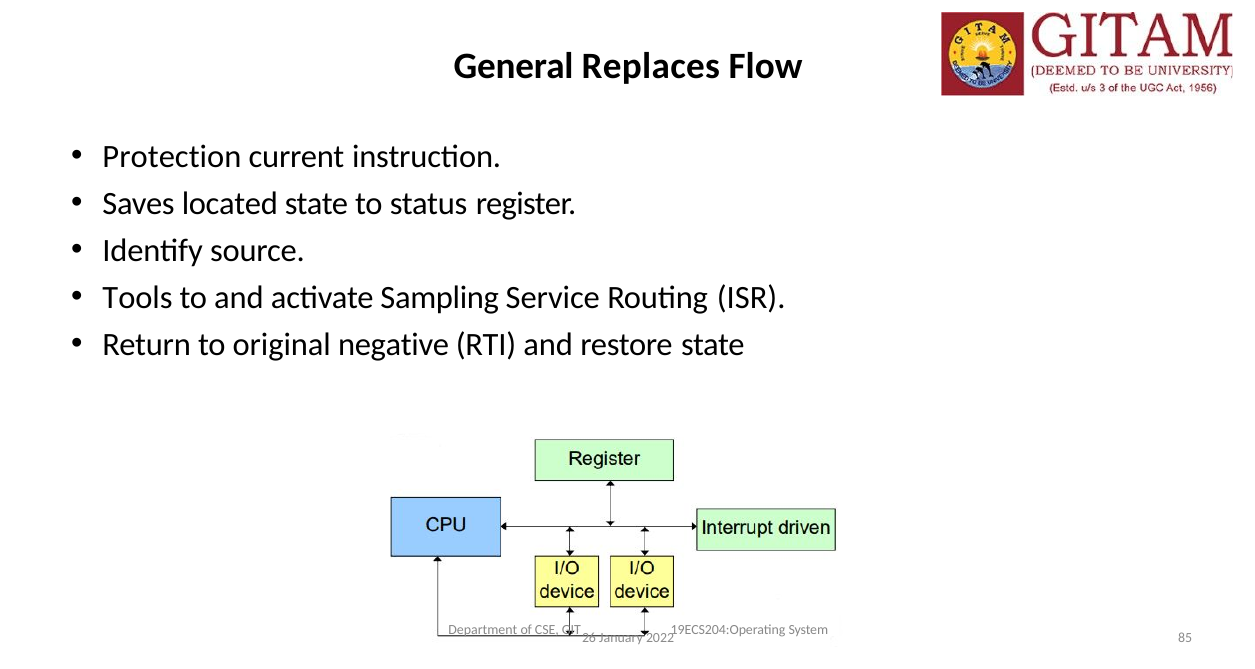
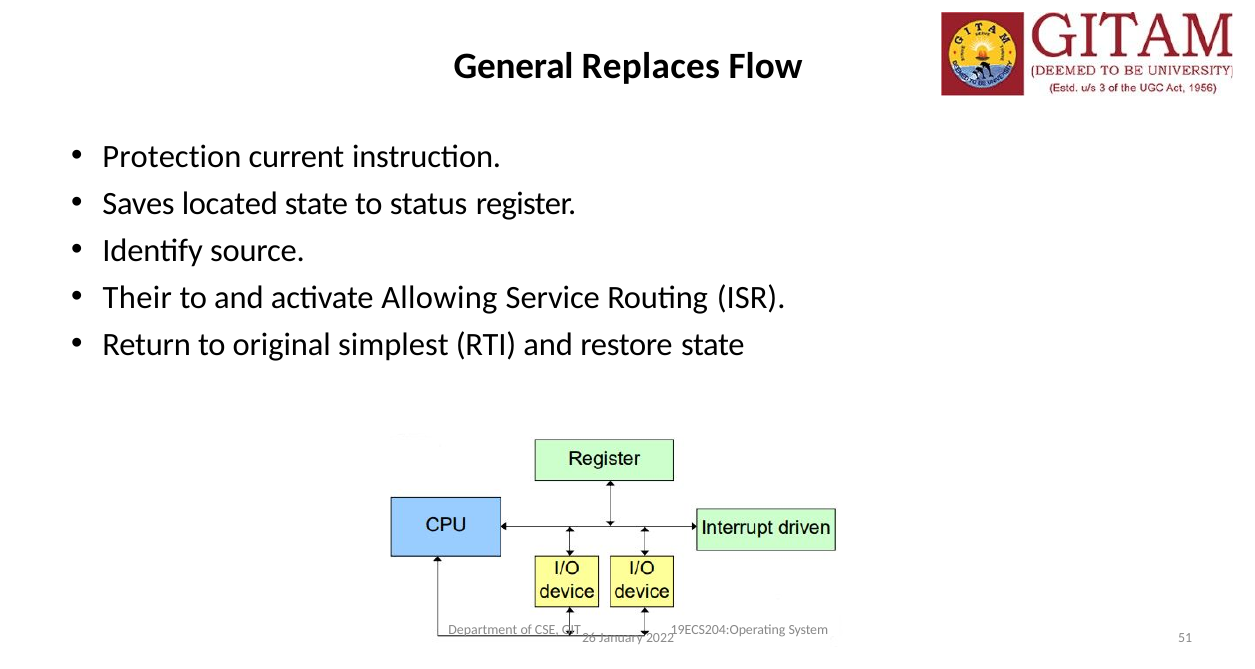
Tools: Tools -> Their (137, 298)
Sampling: Sampling -> Allowing (439, 298)
negative: negative -> simplest (393, 344)
85: 85 -> 51 (1185, 638)
